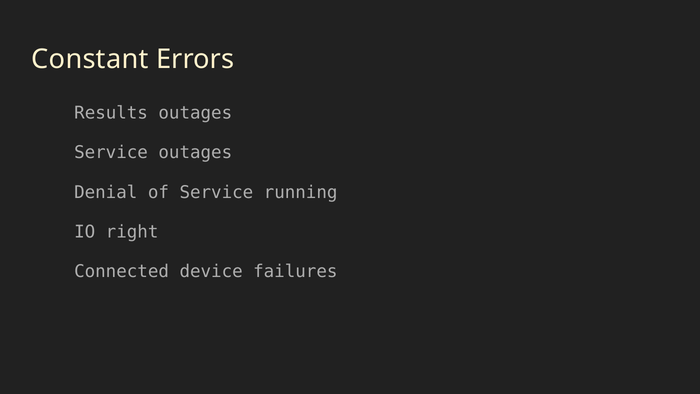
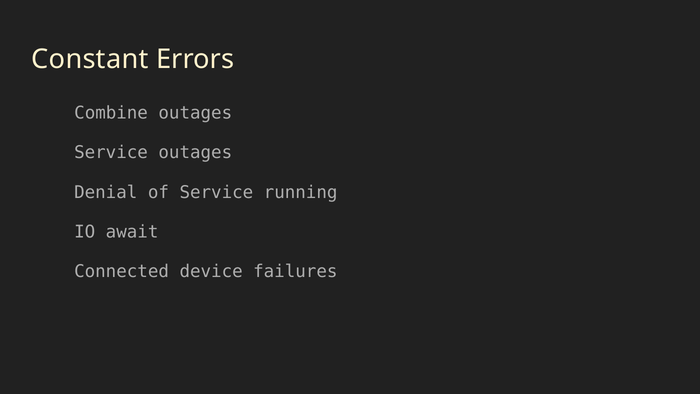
Results: Results -> Combine (111, 113)
right: right -> await (132, 232)
